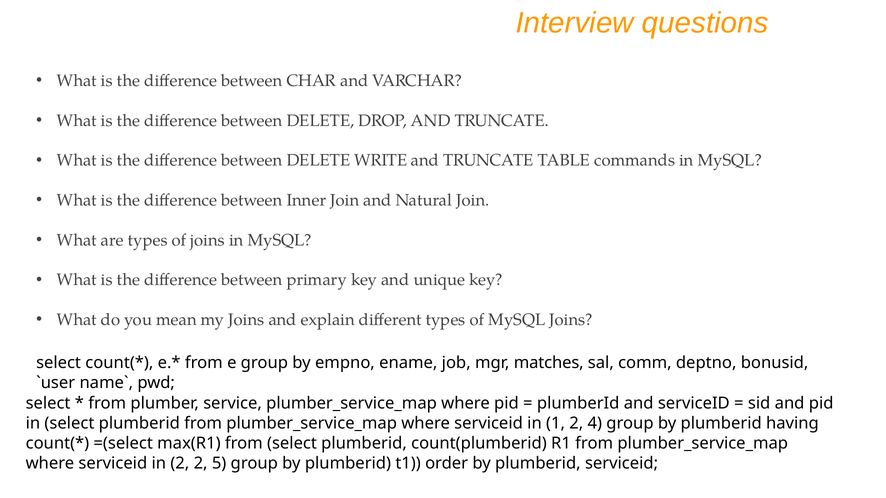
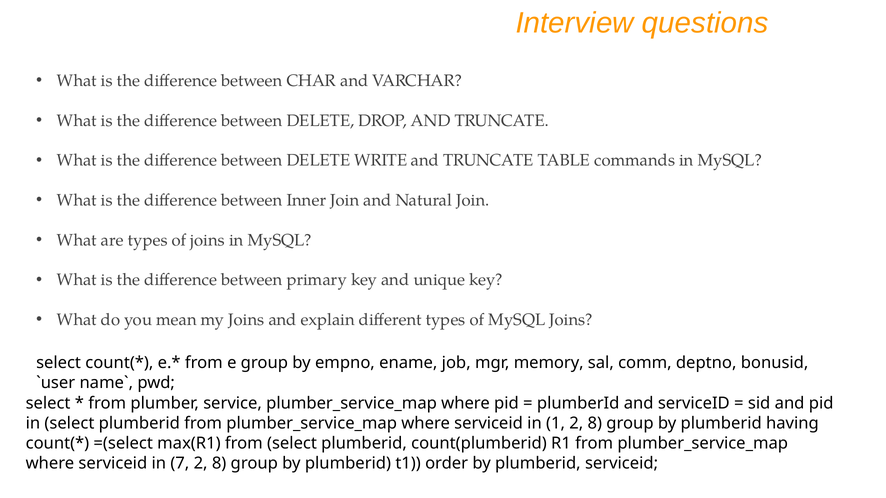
matches: matches -> memory (549, 363)
1 2 4: 4 -> 8 (595, 424)
in 2: 2 -> 7 (180, 464)
5: 5 -> 8 (219, 464)
